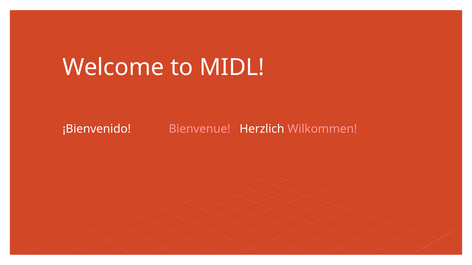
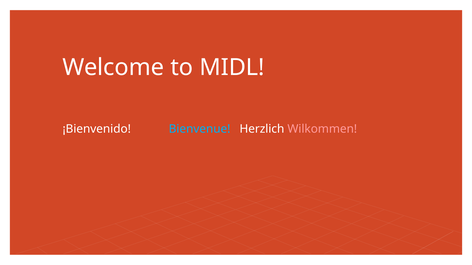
Bienvenue colour: pink -> light blue (200, 129)
